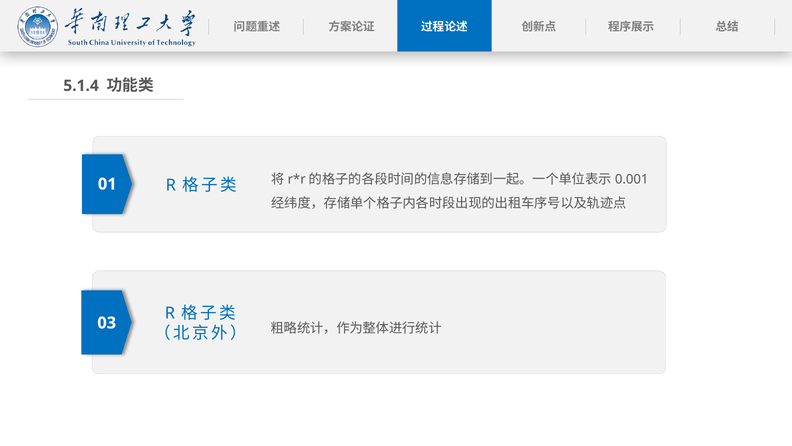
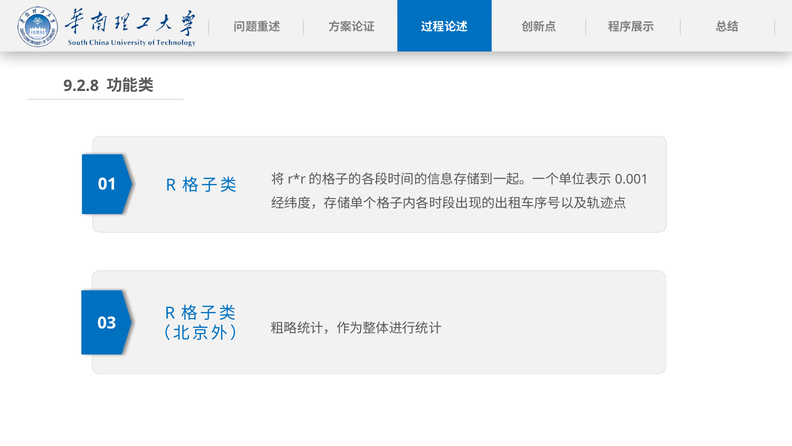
5.1.4: 5.1.4 -> 9.2.8 (81, 86)
